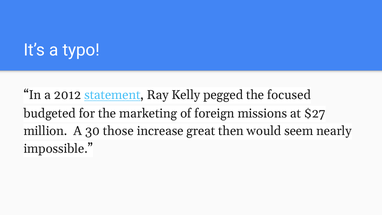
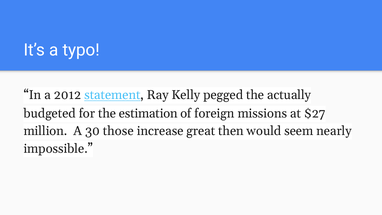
focused: focused -> actually (289, 95)
marketing: marketing -> estimation (148, 113)
